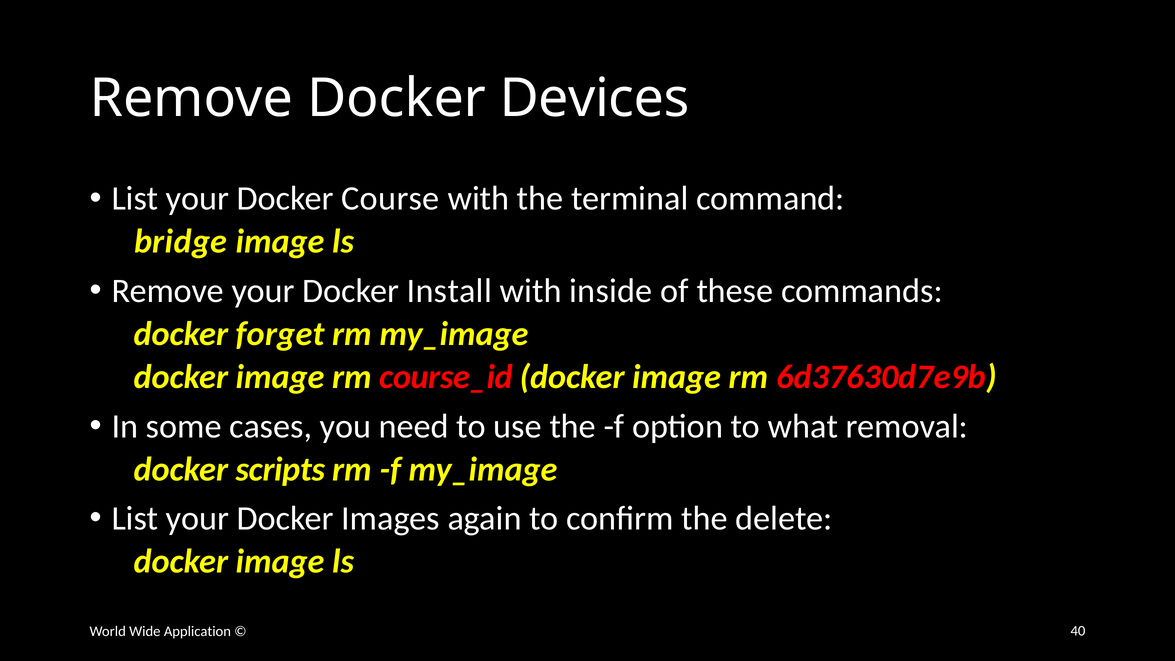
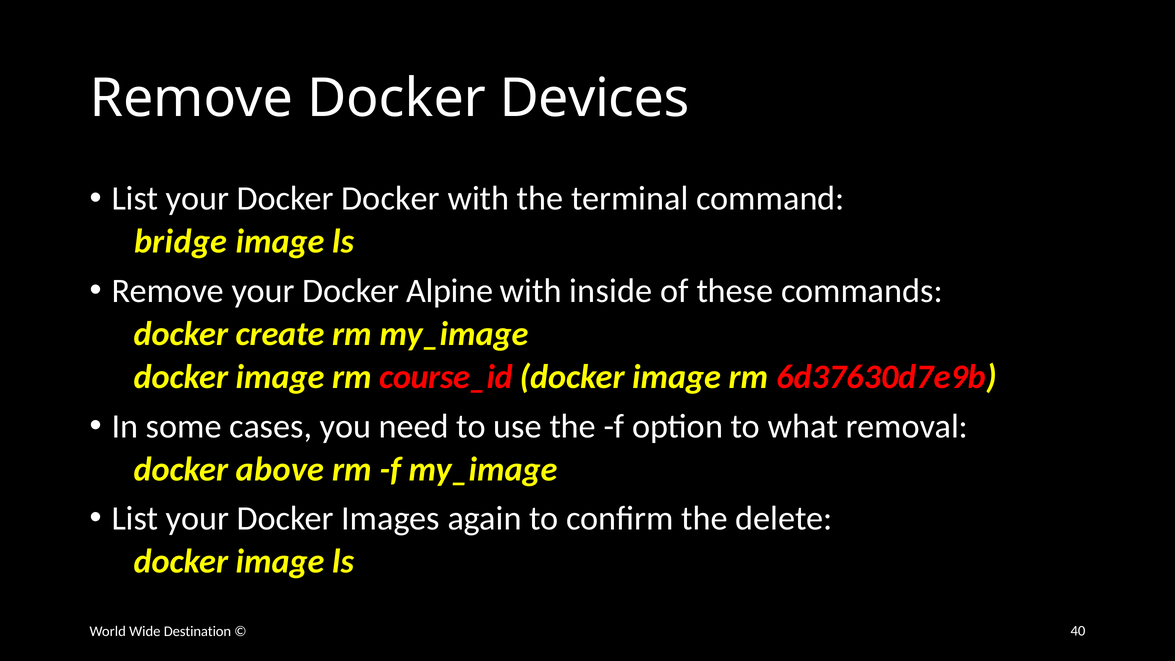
Docker Course: Course -> Docker (391, 199)
Install: Install -> Alpine (450, 291)
forget: forget -> create (280, 334)
scripts: scripts -> above (280, 469)
Application: Application -> Destination (197, 631)
